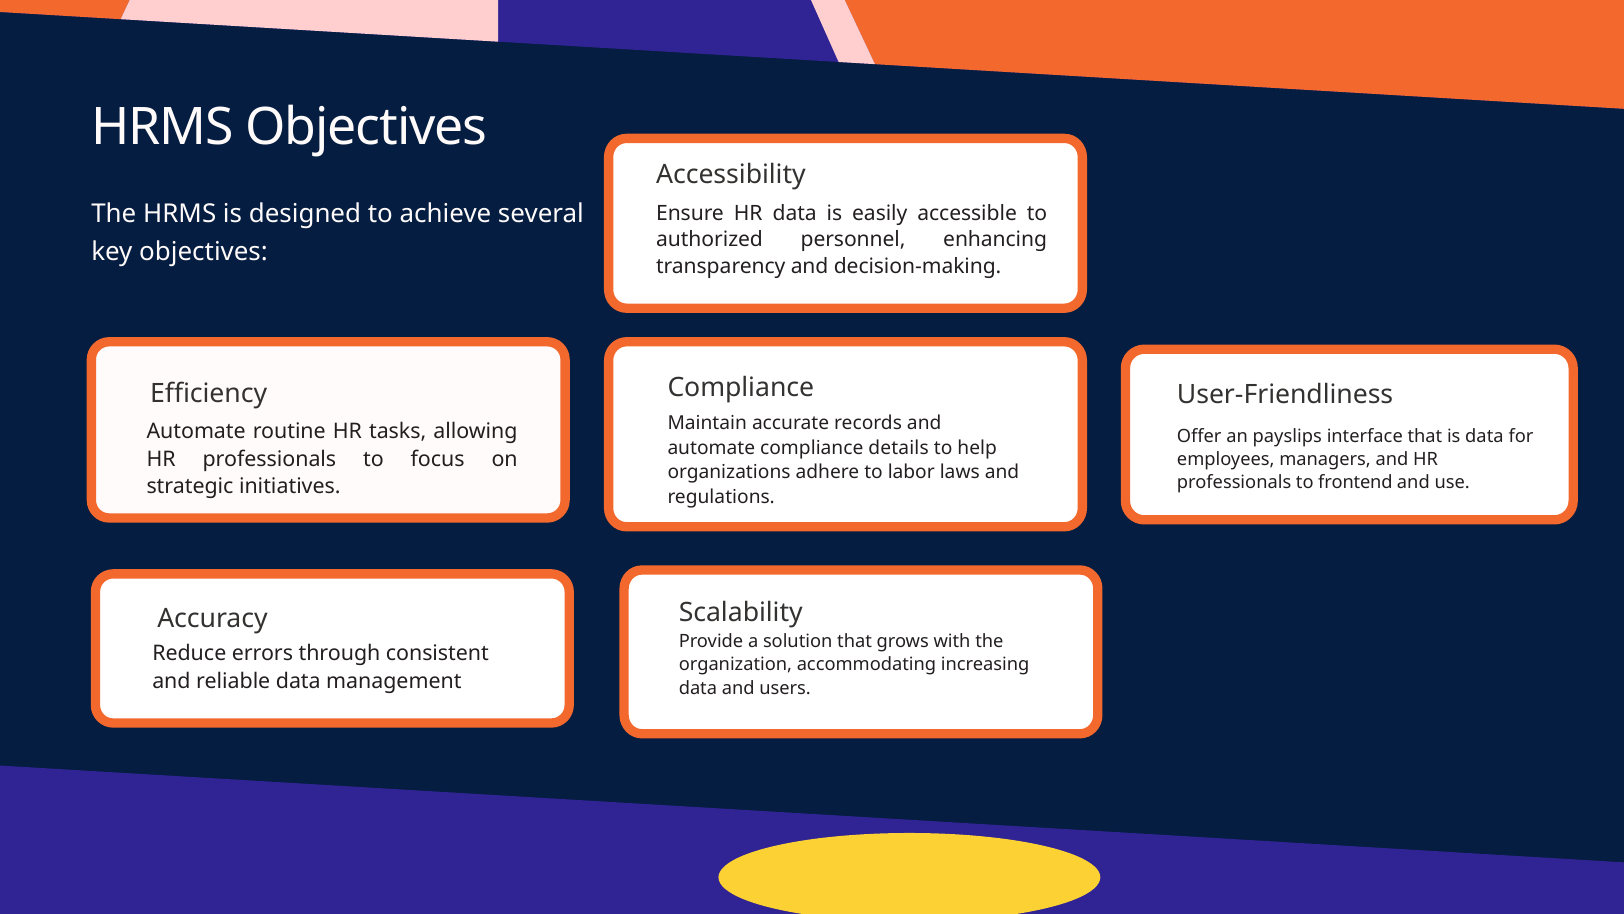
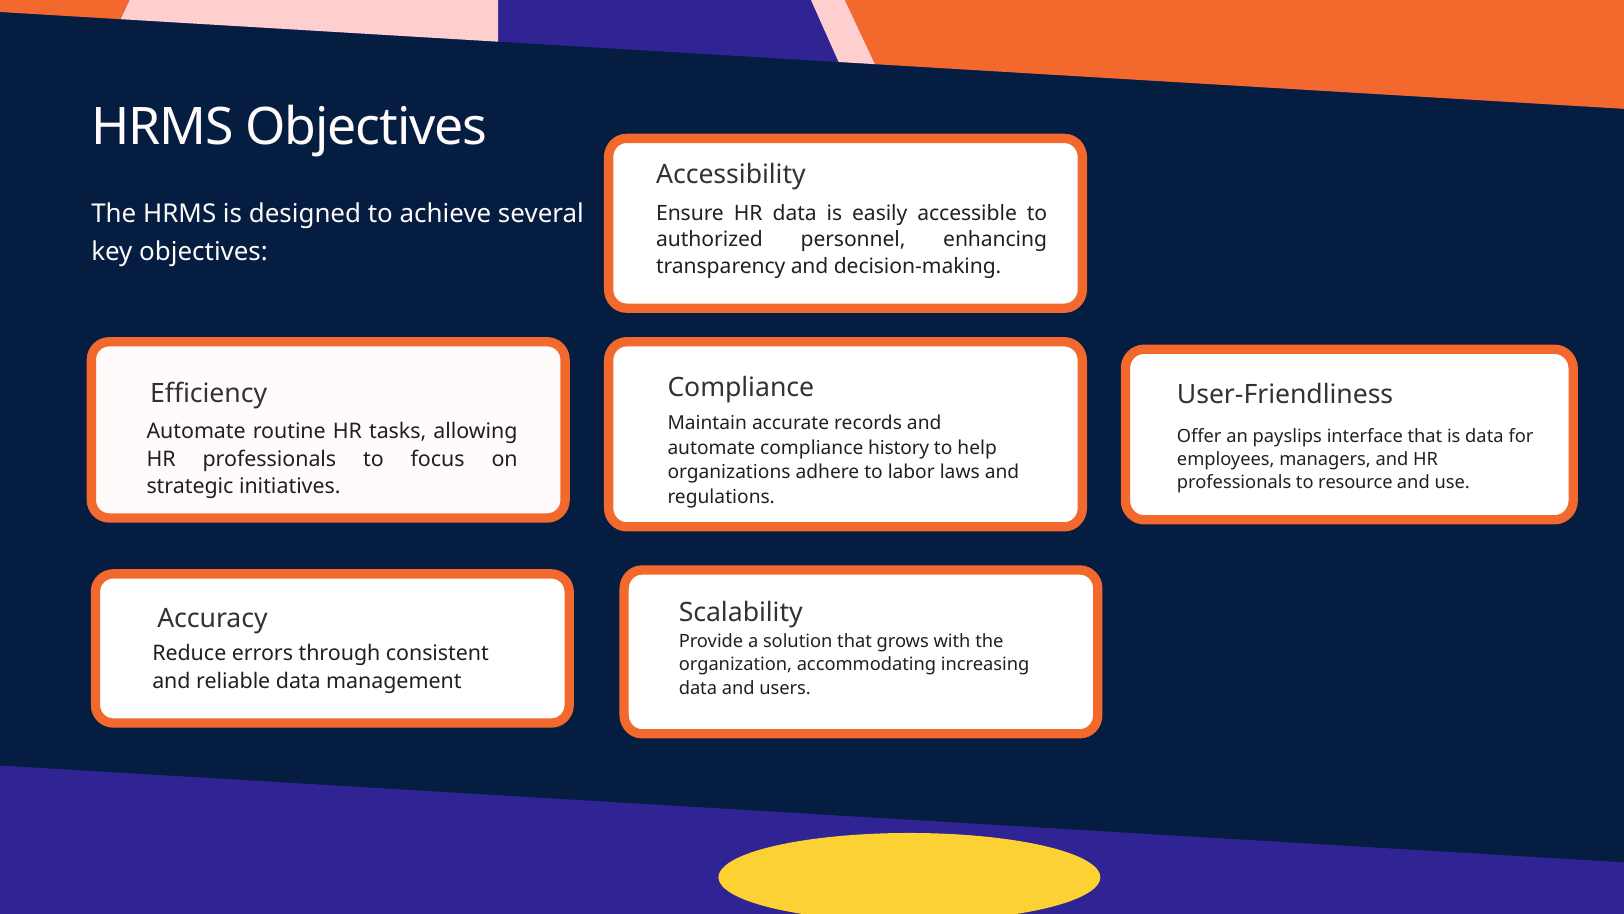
details: details -> history (899, 447)
frontend: frontend -> resource (1355, 483)
